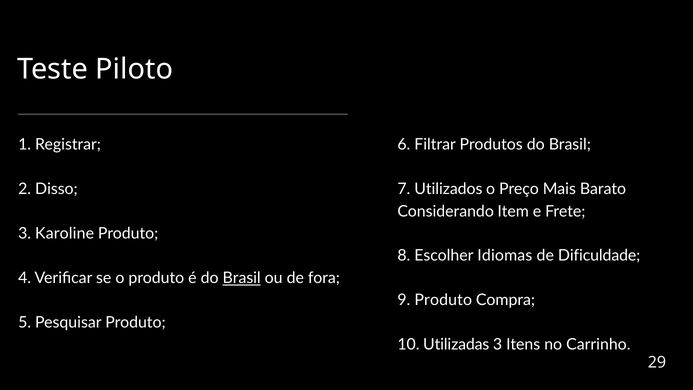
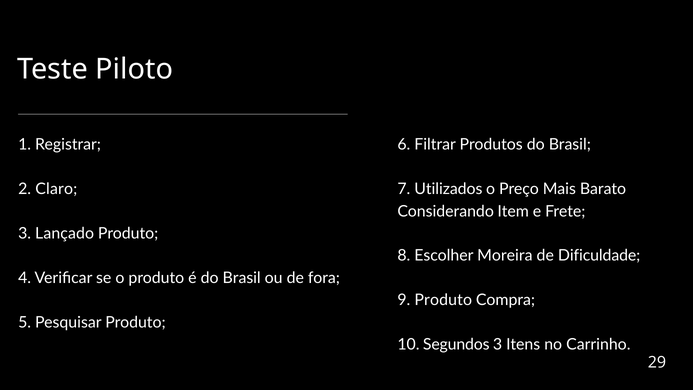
Disso: Disso -> Claro (56, 189)
Karoline: Karoline -> Lançado (65, 233)
Idiomas: Idiomas -> Moreira (505, 256)
Brasil underline: present -> none (242, 278)
Utilizadas: Utilizadas -> Segundos (456, 344)
